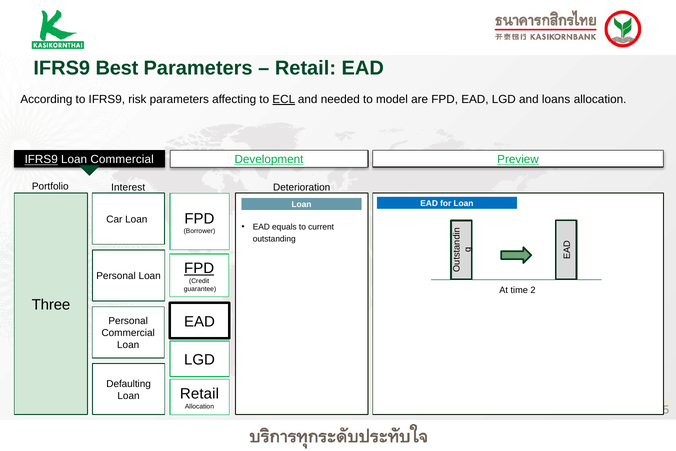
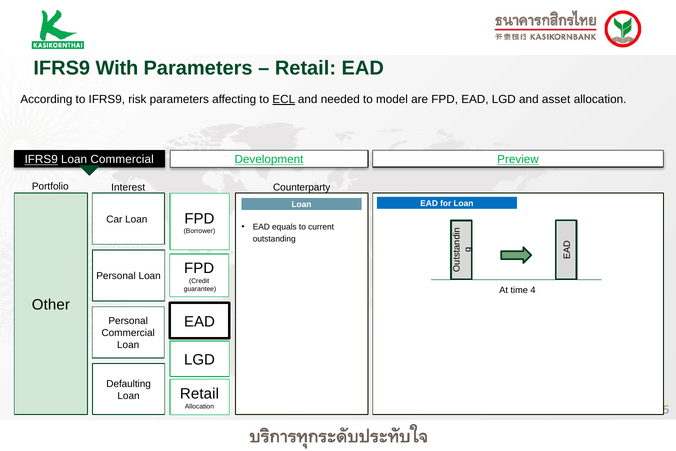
Best: Best -> With (117, 68)
loans: loans -> asset (556, 99)
Deterioration: Deterioration -> Counterparty (302, 187)
FPD underline: present -> none (199, 268)
2: 2 -> 4 (533, 290)
Three: Three -> Other (51, 305)
